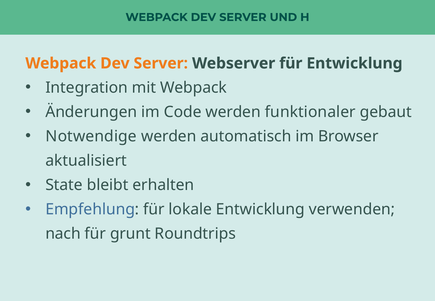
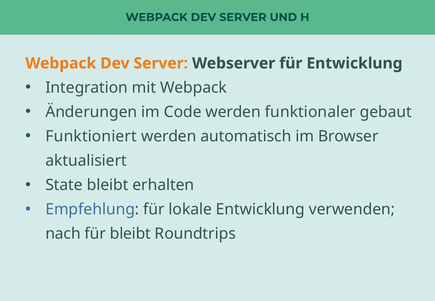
Notwendige: Notwendige -> Funktioniert (91, 136)
für grunt: grunt -> bleibt (130, 234)
